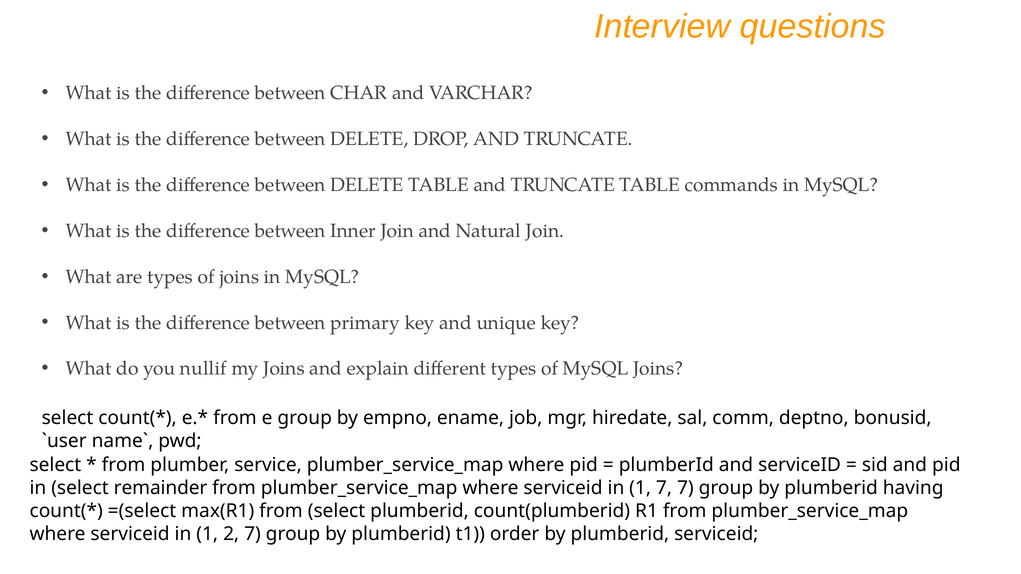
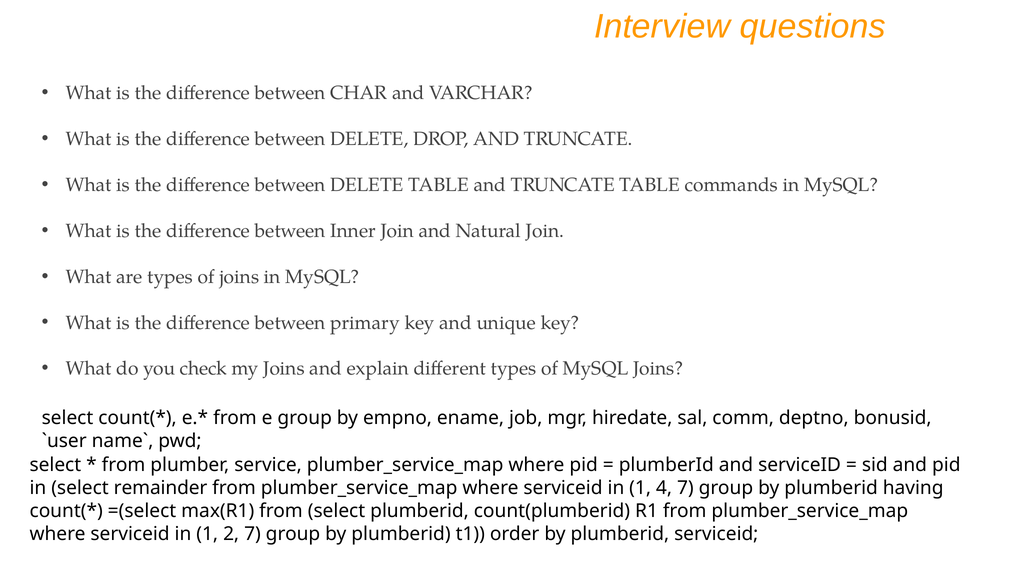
nullif: nullif -> check (204, 369)
1 7: 7 -> 4 (664, 488)
